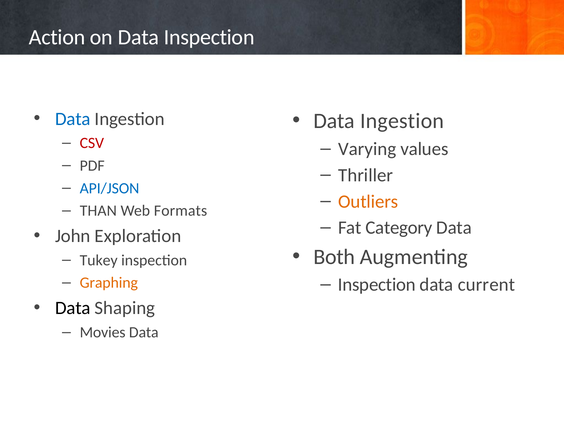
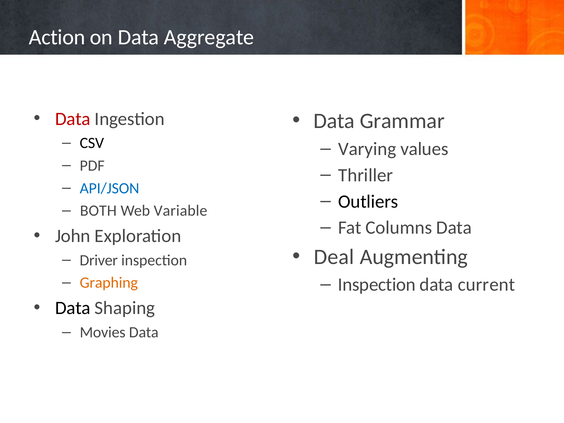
Data Inspection: Inspection -> Aggregate (209, 37)
Data colour: blue -> red (73, 119)
Ingestion: Ingestion -> Grammar (402, 121)
CSV colour: red -> black (92, 143)
Outliers colour: orange -> black (368, 201)
THAN: THAN -> BOTH (98, 211)
Formats: Formats -> Variable (181, 211)
Category: Category -> Columns (399, 228)
Both: Both -> Deal (334, 257)
Tukey: Tukey -> Driver (99, 260)
